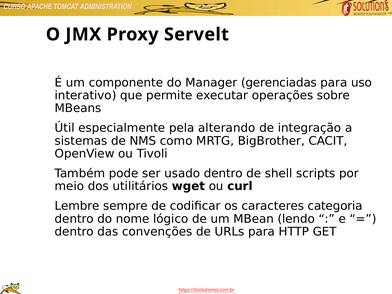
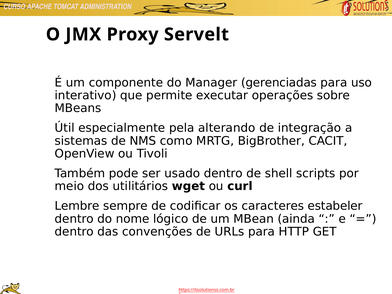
categoria: categoria -> estabeler (335, 206)
lendo: lendo -> ainda (296, 219)
